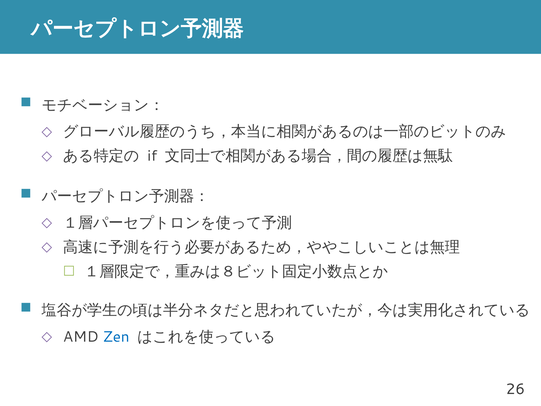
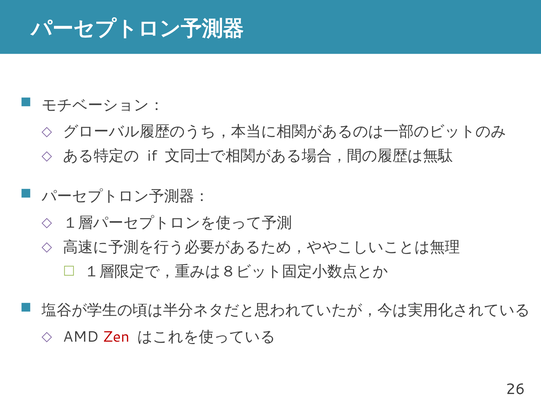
Zen colour: blue -> red (116, 337)
